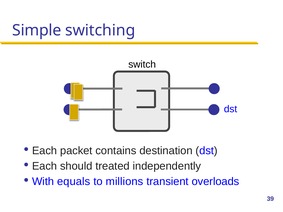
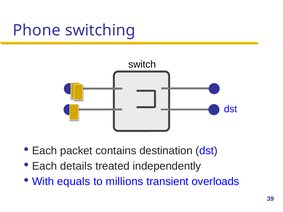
Simple: Simple -> Phone (37, 30)
should: should -> details (76, 166)
